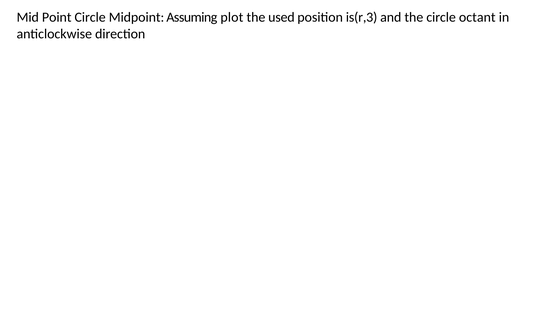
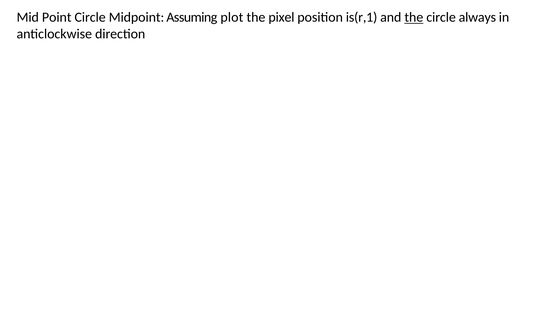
used: used -> pixel (281, 17)
is(r,3: is(r,3 -> is(r,1 (362, 17)
the underline: none -> present (414, 17)
octant: octant -> always (477, 17)
